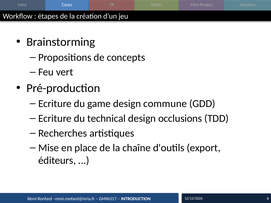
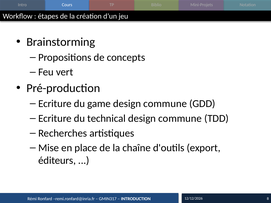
technical design occlusions: occlusions -> commune (180, 119)
